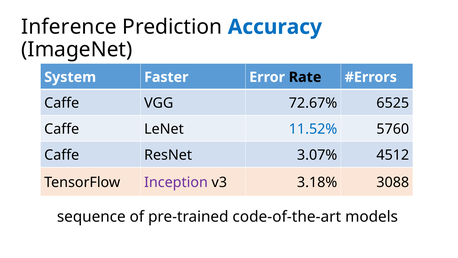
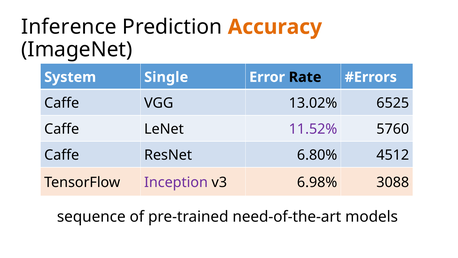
Accuracy colour: blue -> orange (275, 27)
Faster: Faster -> Single (166, 77)
72.67%: 72.67% -> 13.02% (313, 103)
11.52% colour: blue -> purple (313, 129)
3.07%: 3.07% -> 6.80% (317, 155)
3.18%: 3.18% -> 6.98% (317, 182)
code-of-the-art: code-of-the-art -> need-of-the-art (287, 216)
